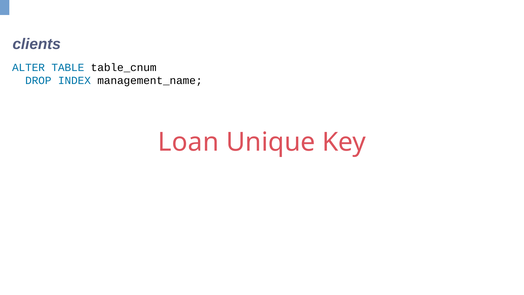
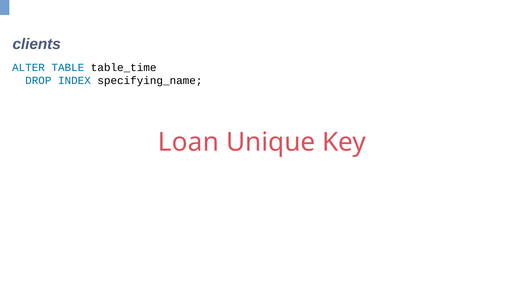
table_cnum: table_cnum -> table_time (124, 67)
management_name: management_name -> specifying_name (150, 81)
